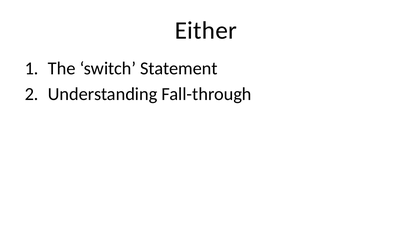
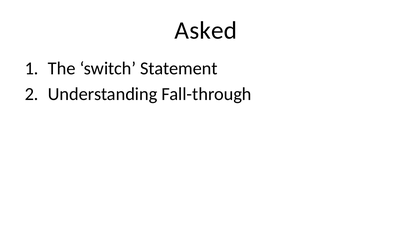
Either: Either -> Asked (206, 30)
